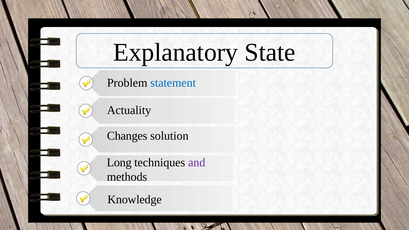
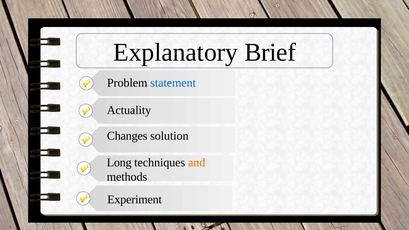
State: State -> Brief (270, 53)
and colour: purple -> orange (197, 163)
Knowledge: Knowledge -> Experiment (135, 200)
